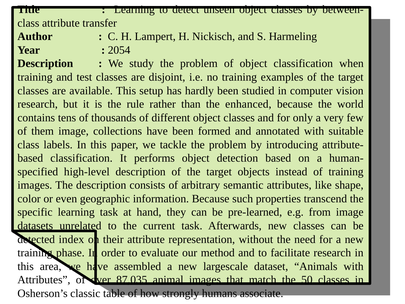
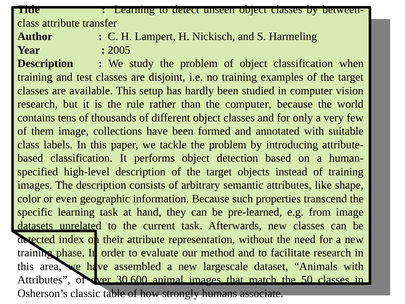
2054: 2054 -> 2005 (119, 50)
the enhanced: enhanced -> computer (248, 104)
87,035: 87,035 -> 30,600 (132, 280)
